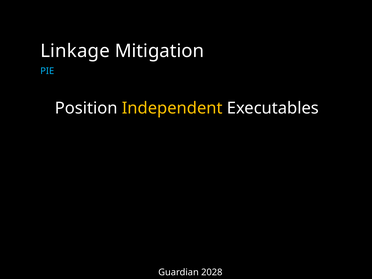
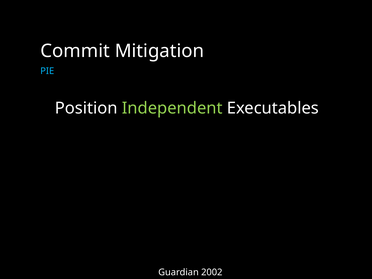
Linkage: Linkage -> Commit (75, 51)
Independent colour: yellow -> light green (172, 108)
2028: 2028 -> 2002 (212, 272)
